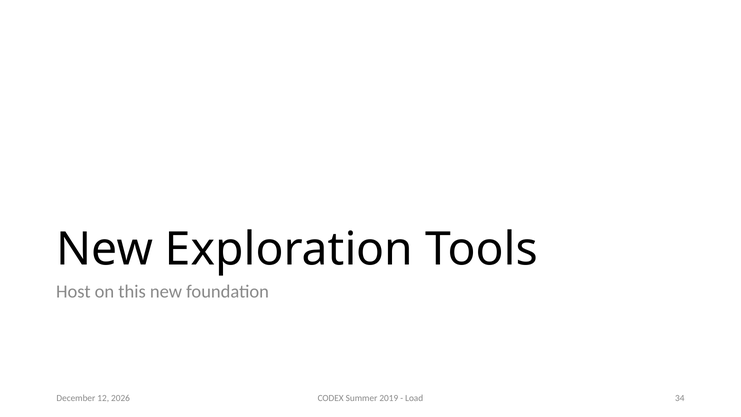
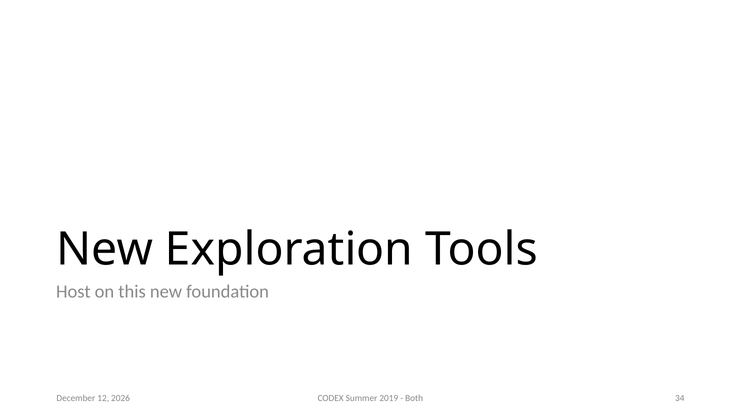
Load: Load -> Both (414, 398)
